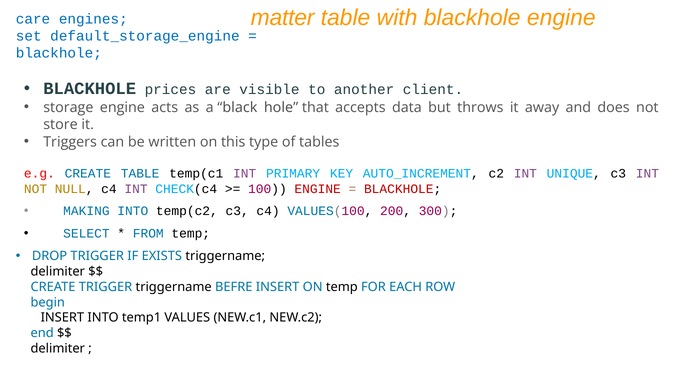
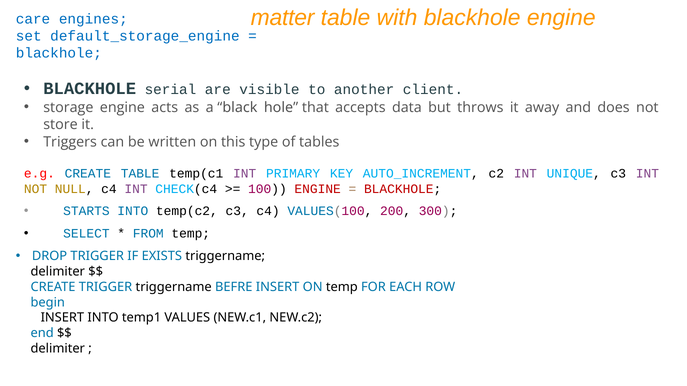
prices: prices -> serial (170, 90)
MAKING: MAKING -> STARTS (86, 211)
